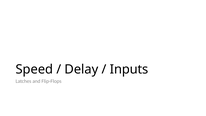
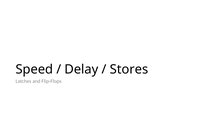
Inputs: Inputs -> Stores (129, 69)
